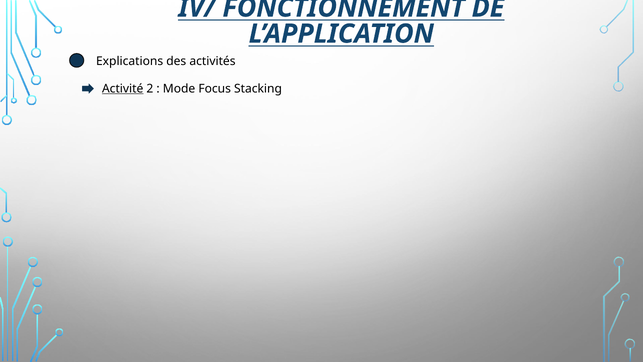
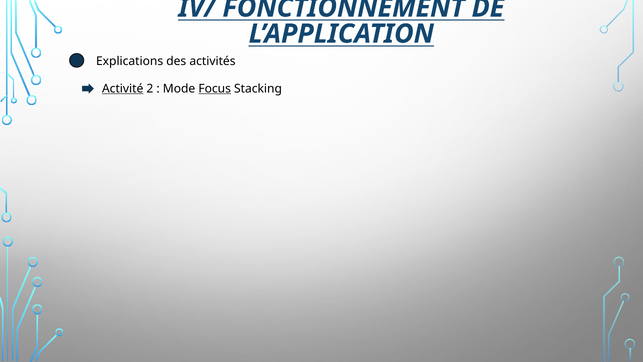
Focus underline: none -> present (215, 88)
